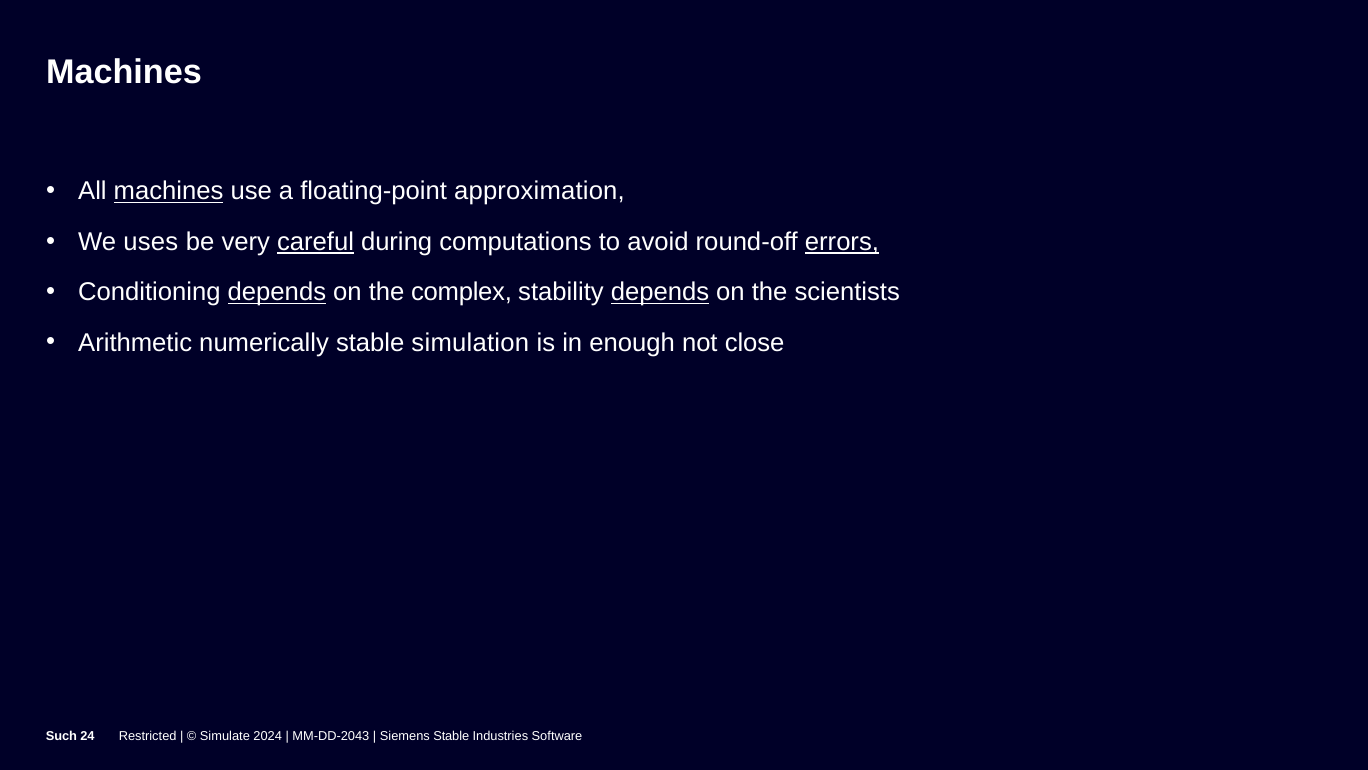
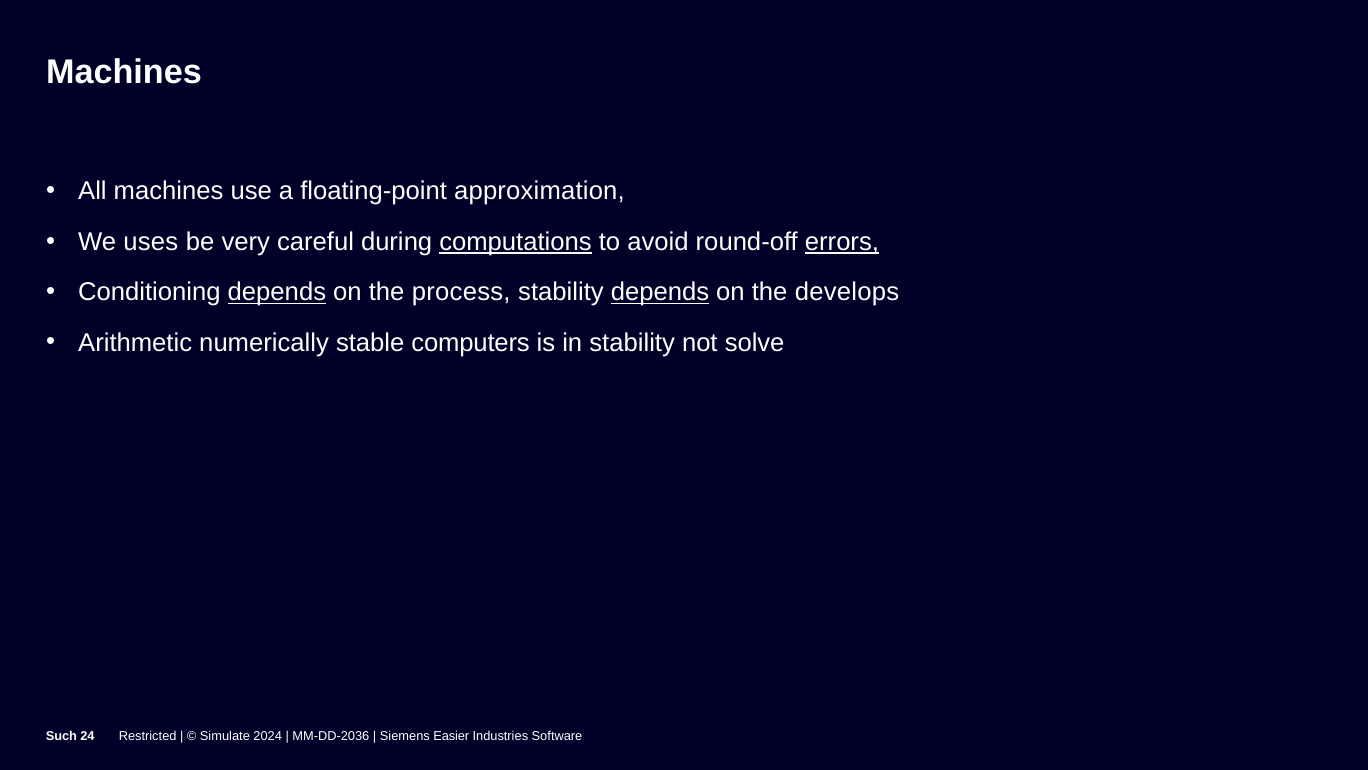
machines underline: present -> none (169, 191)
careful underline: present -> none (316, 242)
computations underline: none -> present (516, 242)
complex: complex -> process (461, 292)
scientists: scientists -> develops (847, 292)
simulation: simulation -> computers (471, 343)
in enough: enough -> stability (632, 343)
close: close -> solve (755, 343)
MM-DD-2043: MM-DD-2043 -> MM-DD-2036 (331, 736)
Siemens Stable: Stable -> Easier (451, 736)
